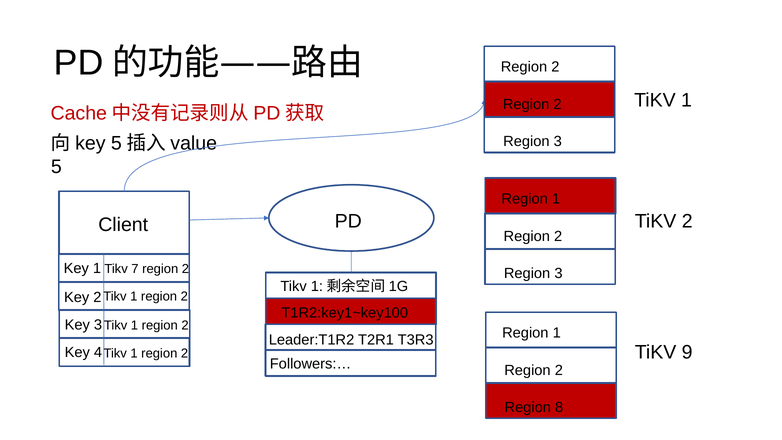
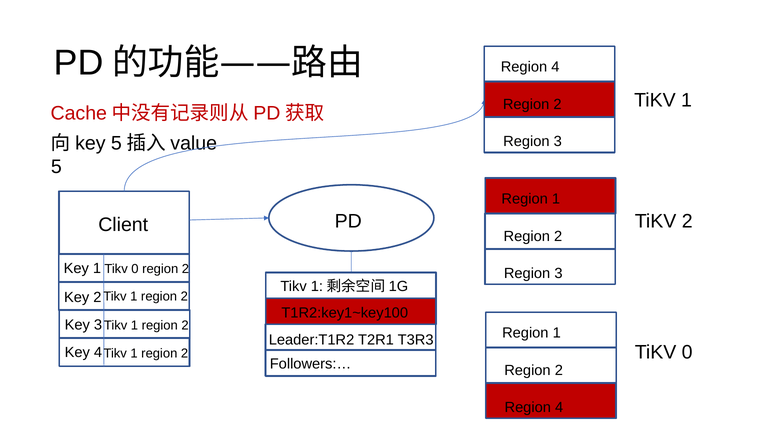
2: 2 -> 4 (555, 67)
7: 7 -> 0 (135, 269)
9: 9 -> 0 (687, 352)
8: 8 -> 4 (559, 407)
